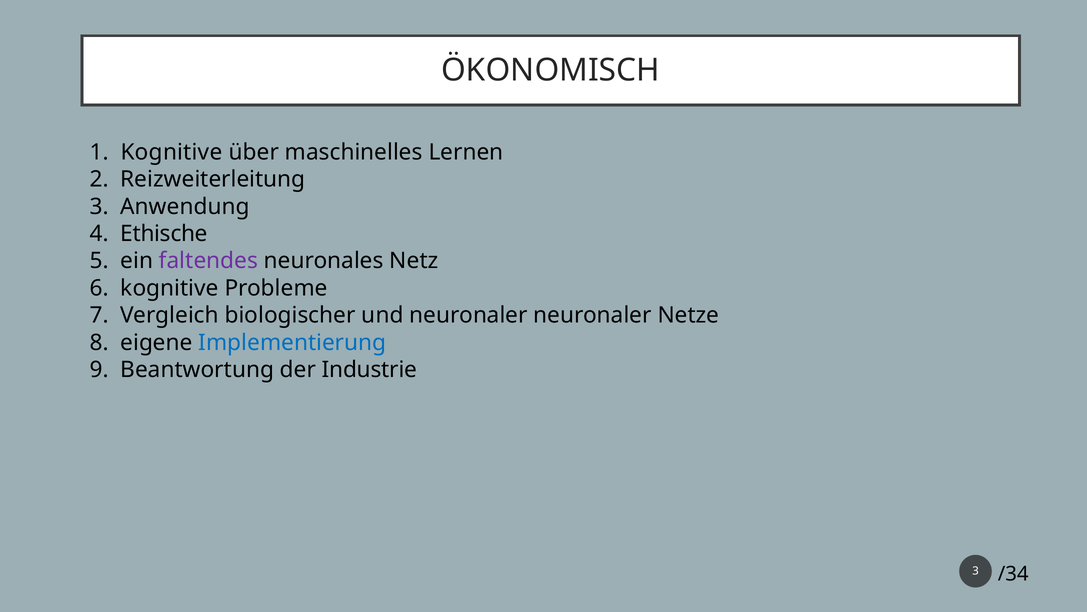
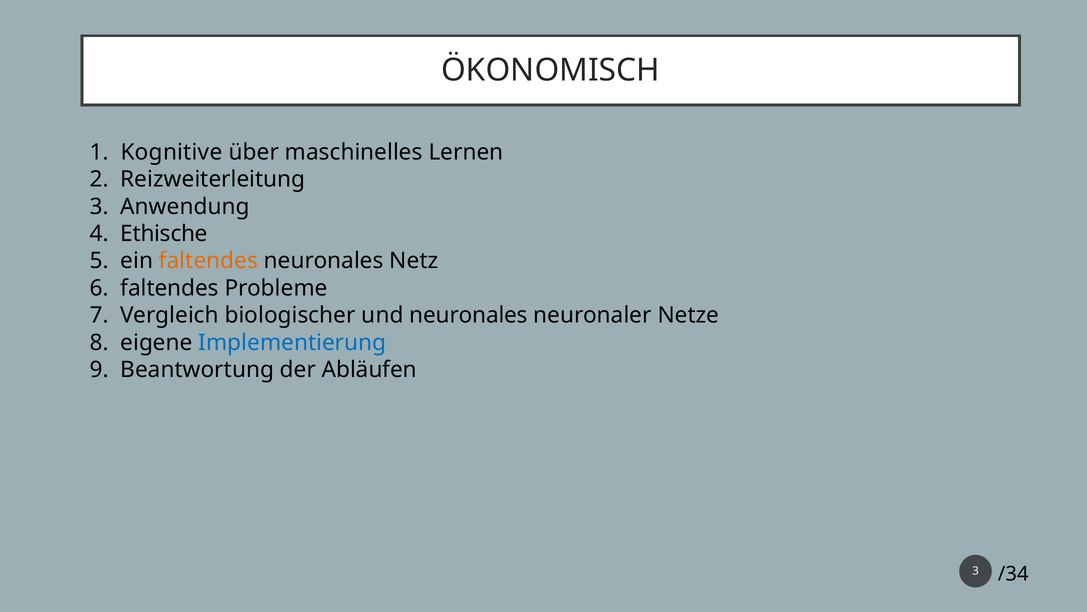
faltendes colour: purple -> orange (208, 261)
kognitive: kognitive -> faltendes (170, 288)
und neuronaler: neuronaler -> neuronales (469, 315)
Industrie: Industrie -> Abläufen (369, 369)
